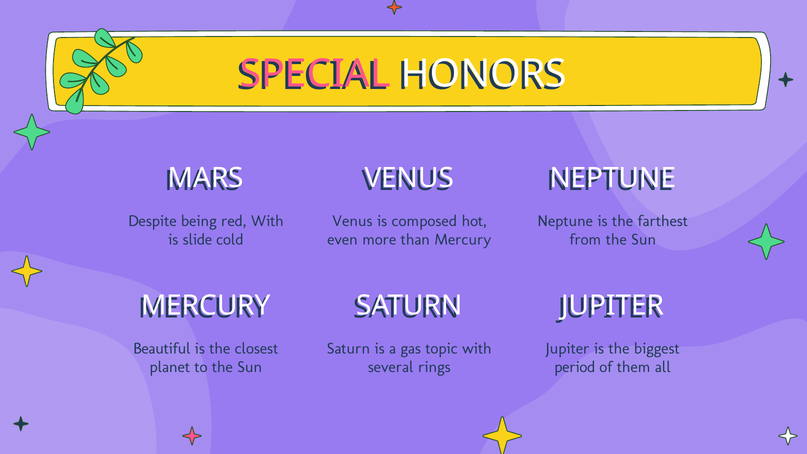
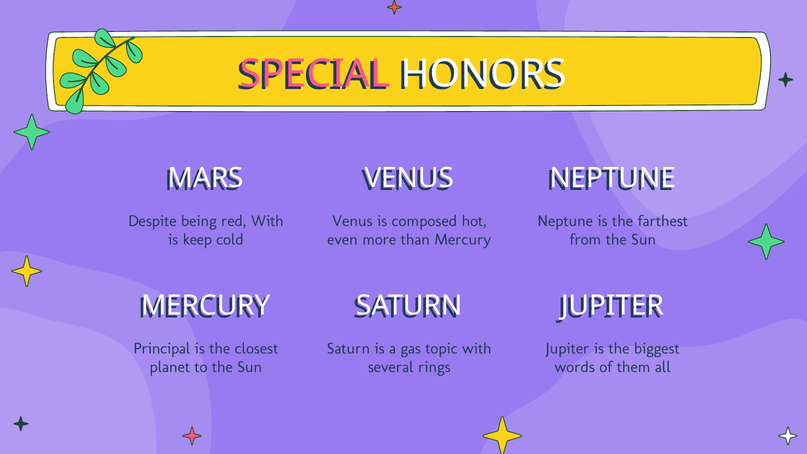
slide: slide -> keep (197, 240)
Beautiful: Beautiful -> Principal (162, 348)
period: period -> words (575, 367)
